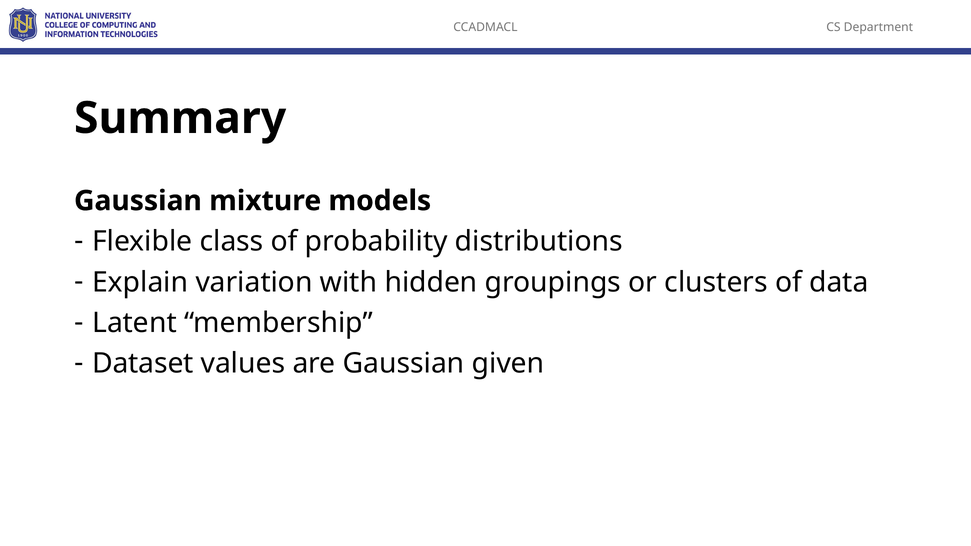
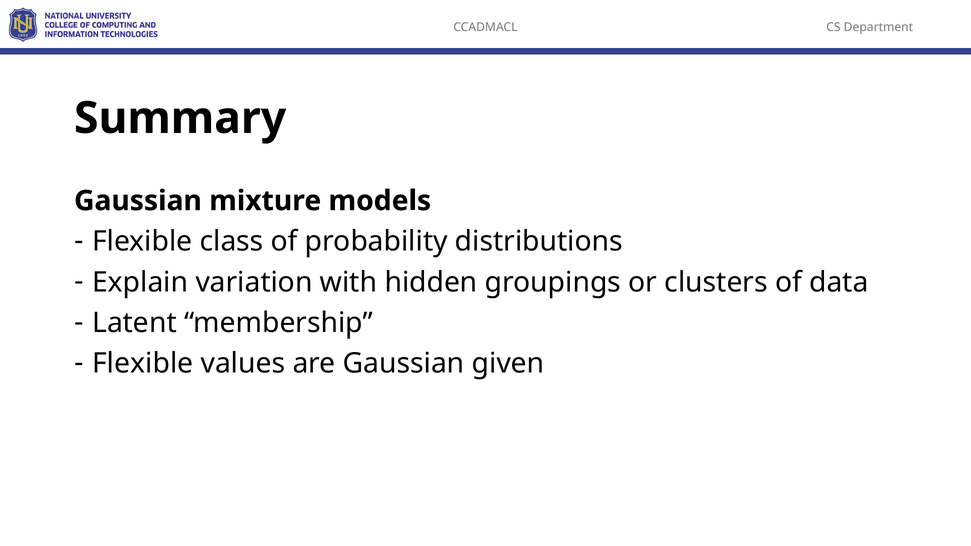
Dataset: Dataset -> Flexible (143, 364)
